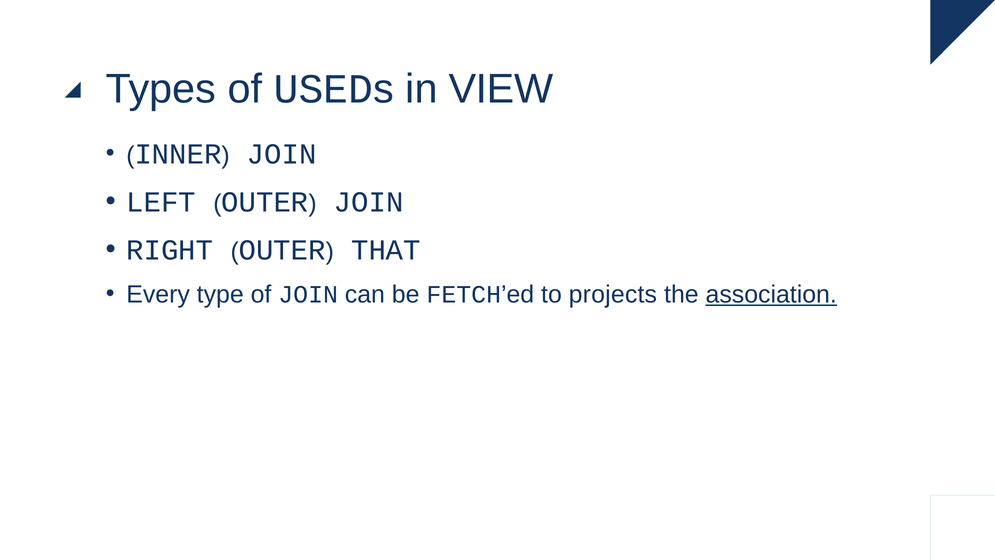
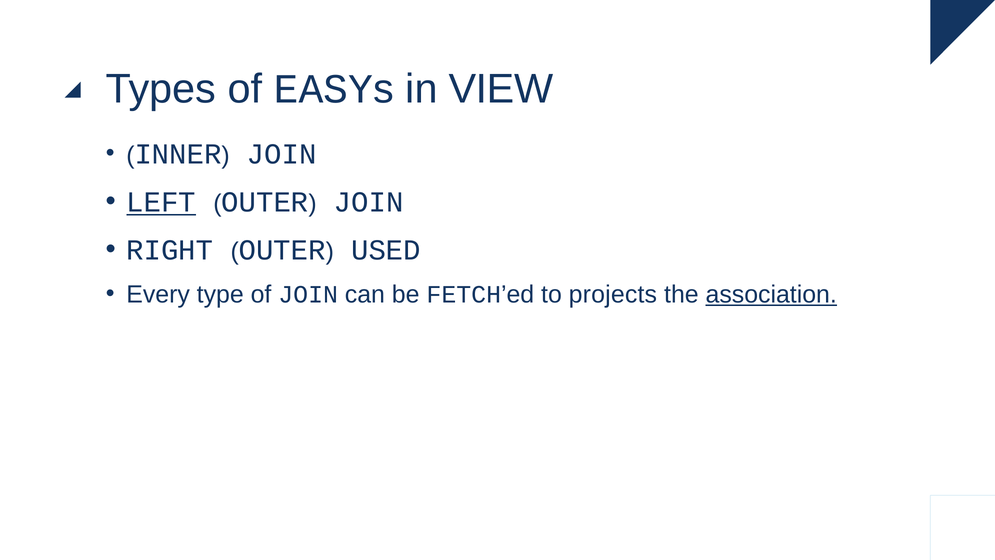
USED: USED -> EASY (323, 89)
LEFT underline: none -> present (161, 202)
THAT: THAT -> USED (386, 250)
